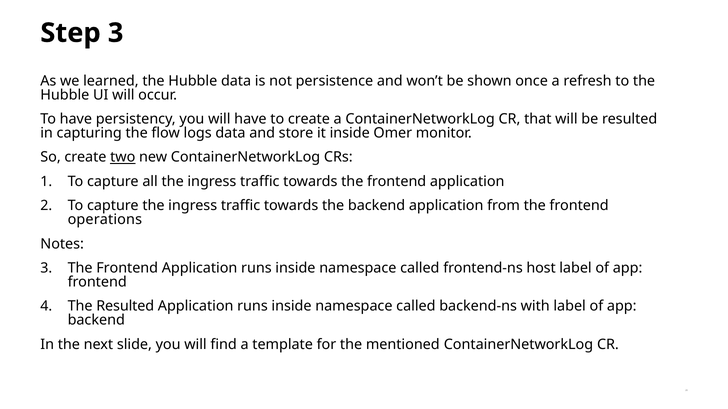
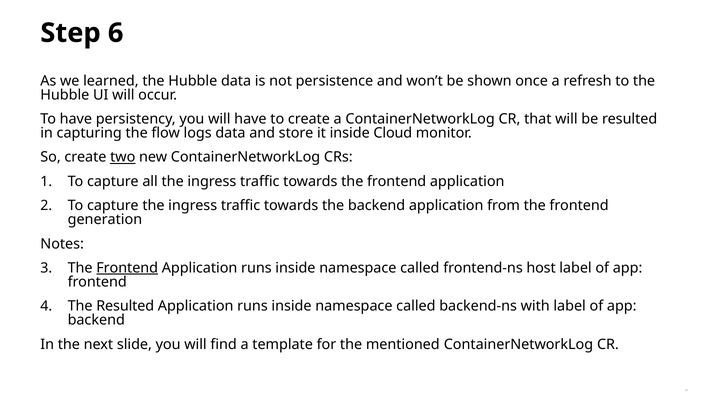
Step 3: 3 -> 6 (116, 33)
Omer: Omer -> Cloud (393, 133)
operations: operations -> generation (105, 220)
Frontend underline: none -> present (127, 268)
